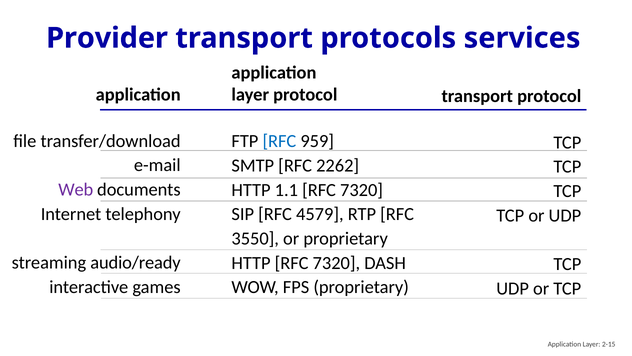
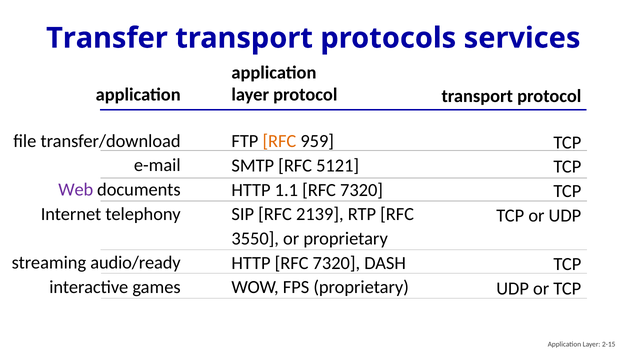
Provider: Provider -> Transfer (107, 38)
RFC colour: blue -> orange (279, 141)
2262: 2262 -> 5121 (338, 165)
4579: 4579 -> 2139 (320, 214)
